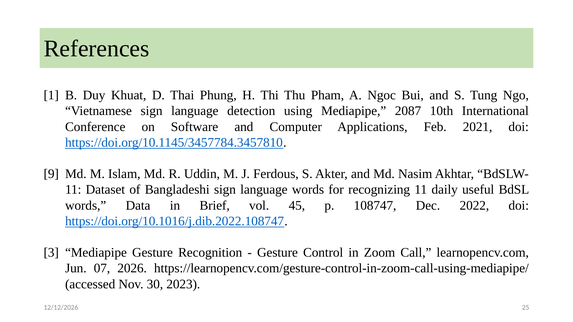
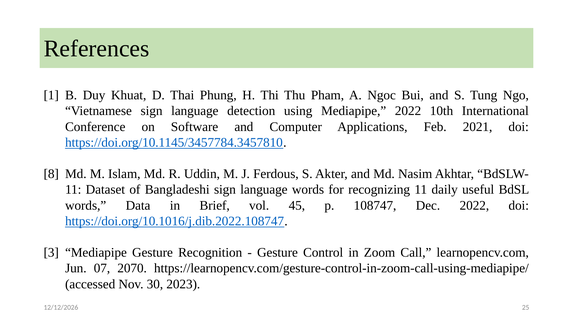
Mediapipe 2087: 2087 -> 2022 (408, 111)
9: 9 -> 8 (51, 174)
2026: 2026 -> 2070 (132, 269)
